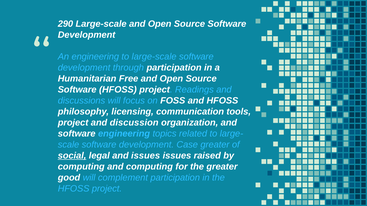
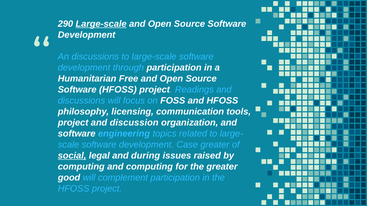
Large-scale underline: none -> present (101, 24)
An engineering: engineering -> discussions (95, 57)
and issues: issues -> during (146, 156)
